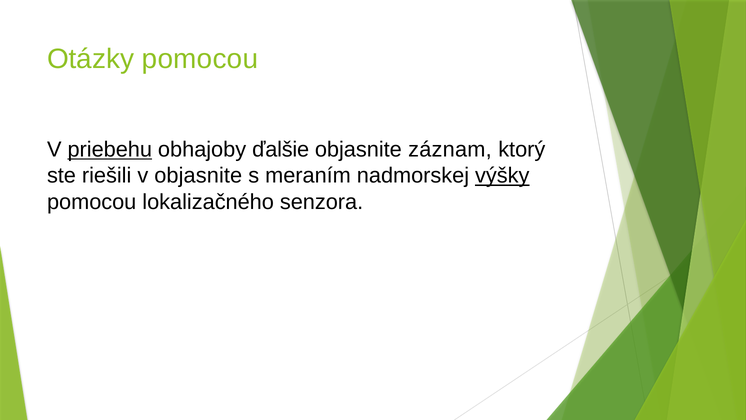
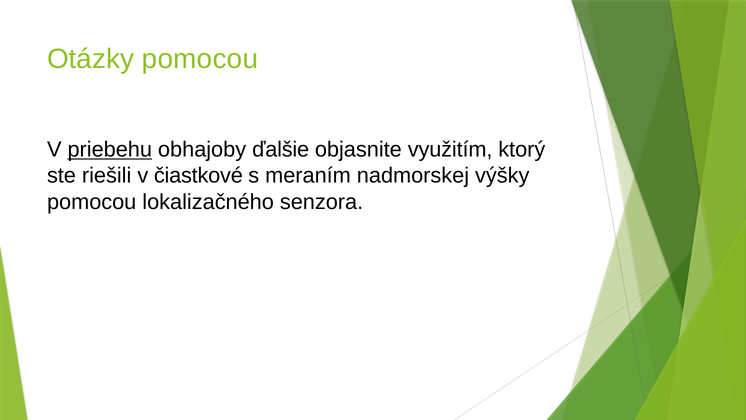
záznam: záznam -> využitím (450, 150)
v objasnite: objasnite -> čiastkové (198, 176)
výšky underline: present -> none (502, 176)
